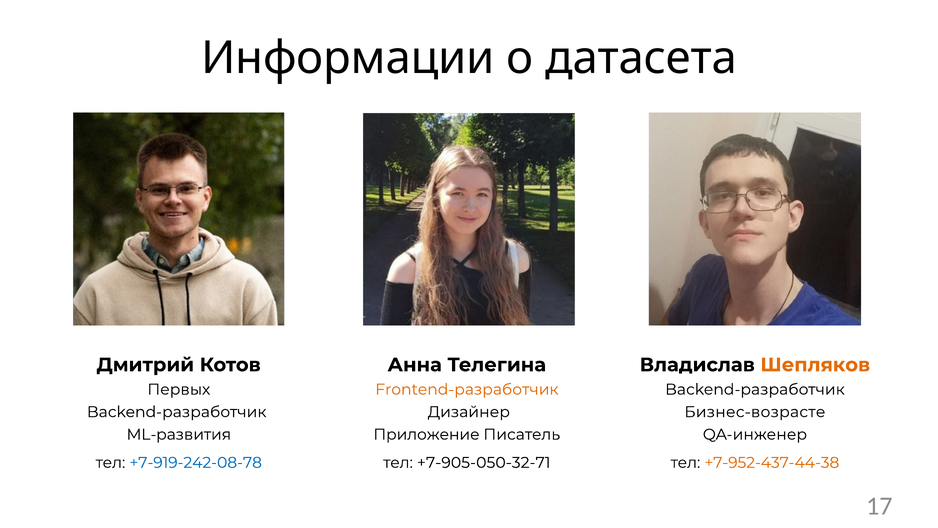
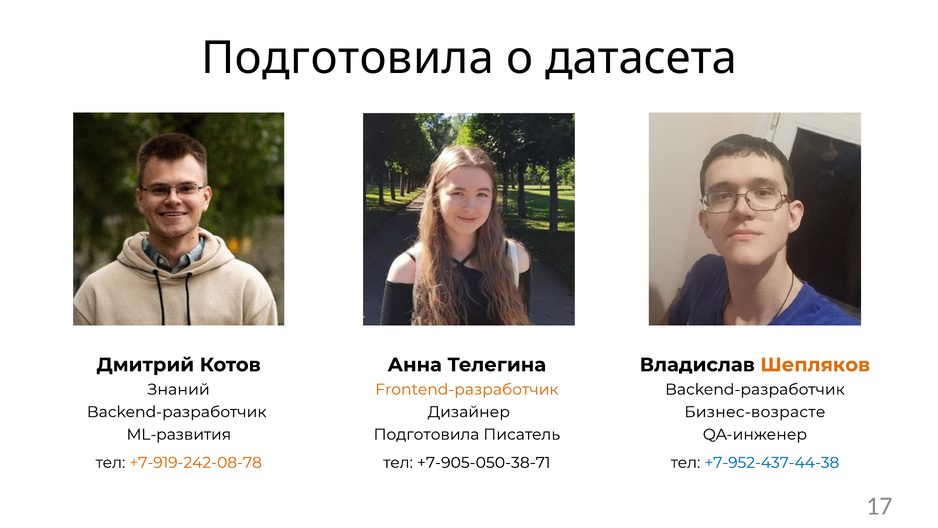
Информации: Информации -> Подготовила (348, 58)
Первых: Первых -> Знаний (179, 389)
Приложение: Приложение -> Подготовила (426, 434)
+7-919-242-08-78 colour: blue -> orange (196, 462)
+7-905-050-32-71: +7-905-050-32-71 -> +7-905-050-38-71 (484, 462)
+7-952-437-44-38 colour: orange -> blue (772, 462)
